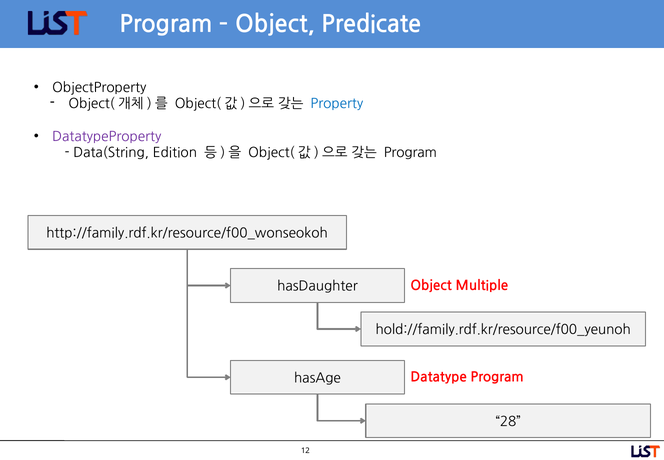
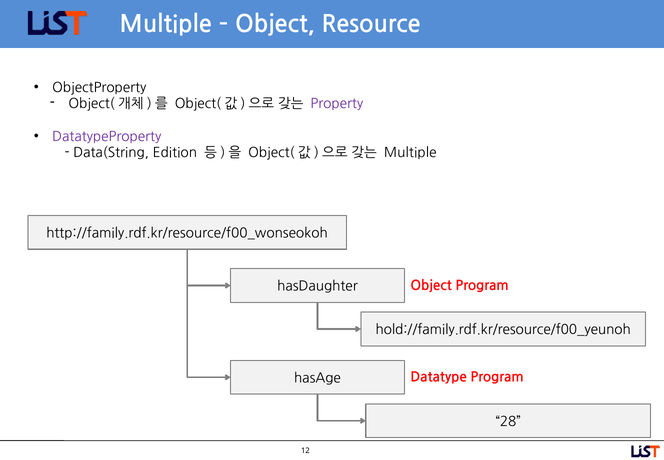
Program: Program -> Multiple (166, 24)
Predicate: Predicate -> Resource (371, 24)
Property colour: blue -> purple (337, 104)
Program: Program -> Multiple (410, 153)
Object Multiple: Multiple -> Program (482, 285)
